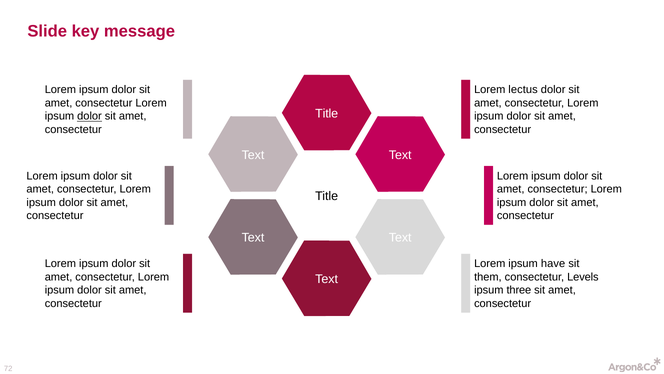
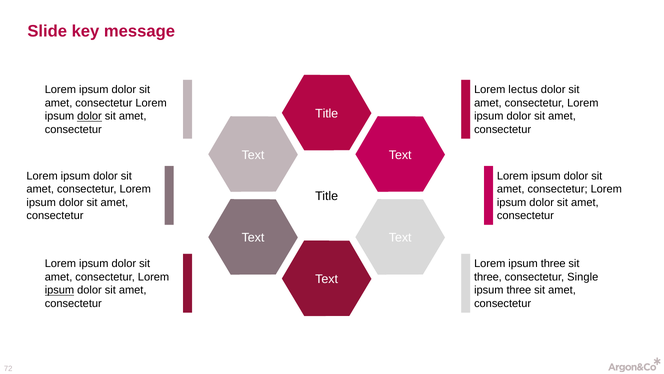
Lorem ipsum have: have -> three (553, 263)
them: them -> three (488, 277)
Levels: Levels -> Single (583, 277)
ipsum underline: none -> present (59, 290)
